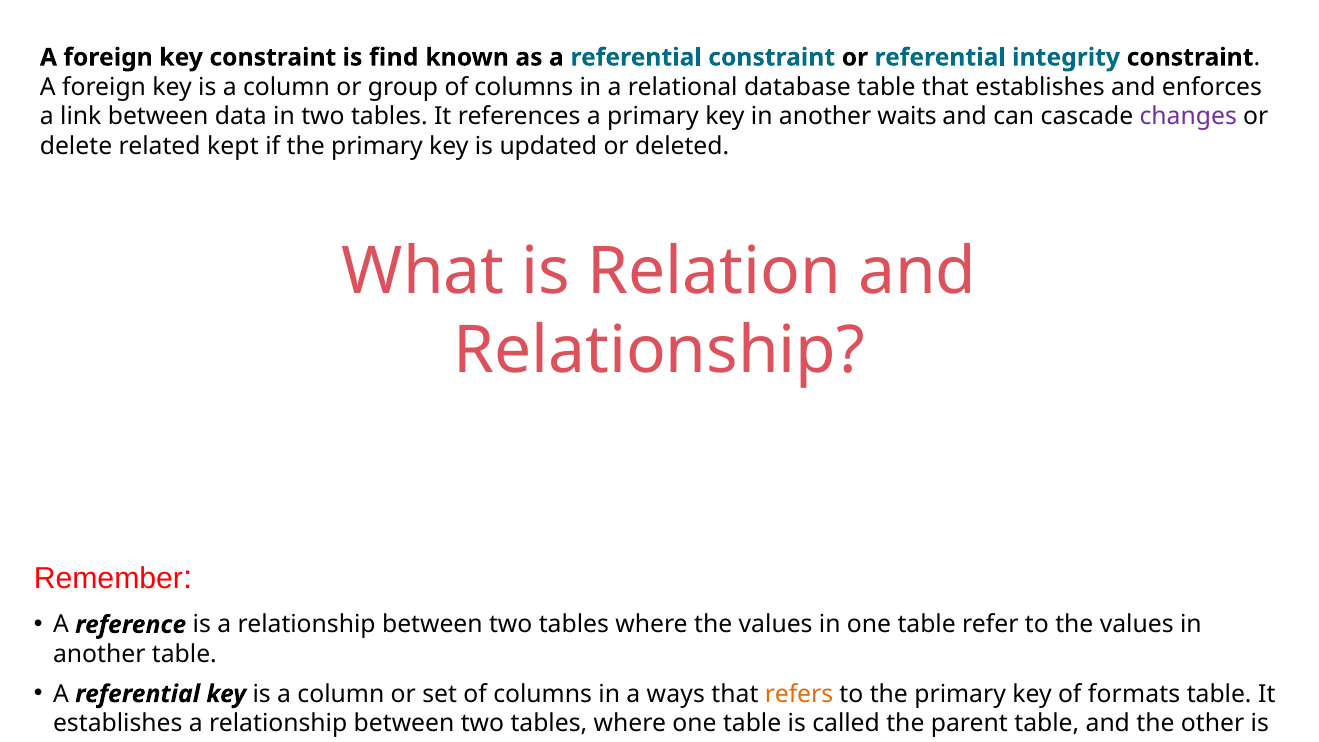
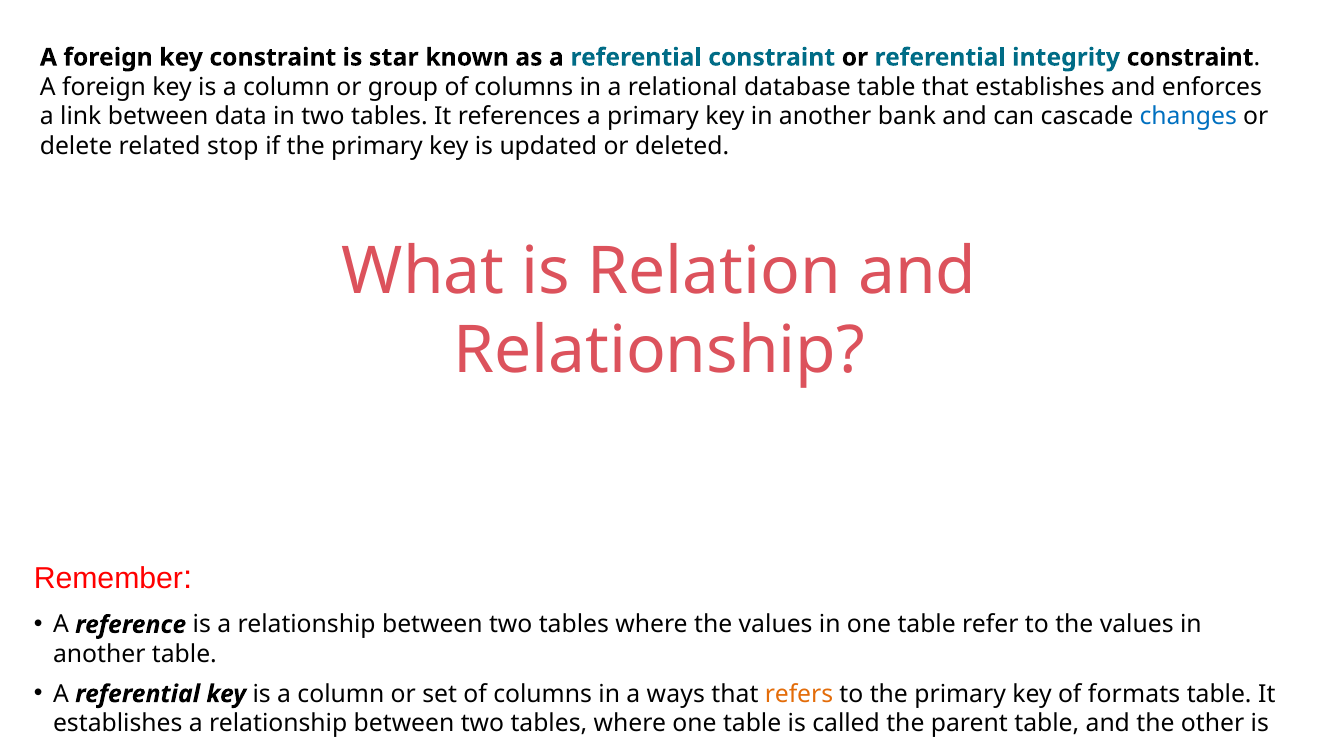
find: find -> star (394, 57)
waits: waits -> bank (907, 117)
changes colour: purple -> blue (1188, 117)
kept: kept -> stop (233, 146)
